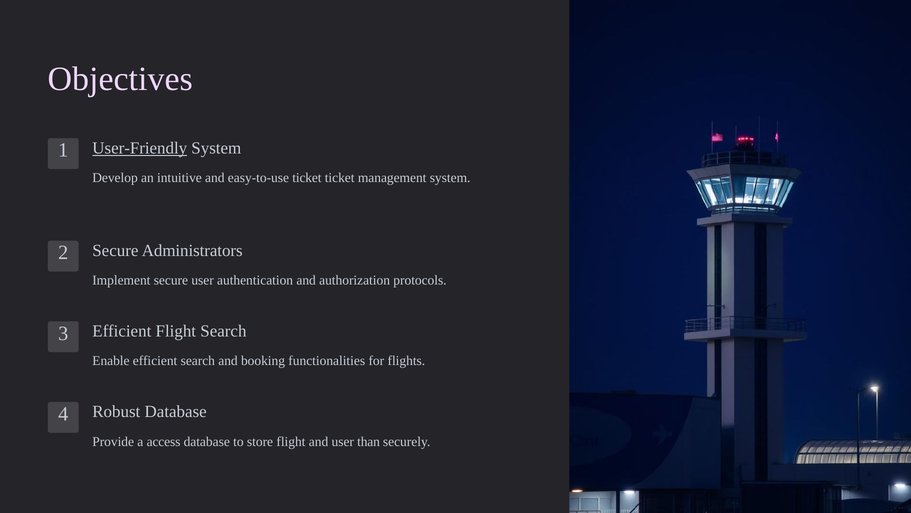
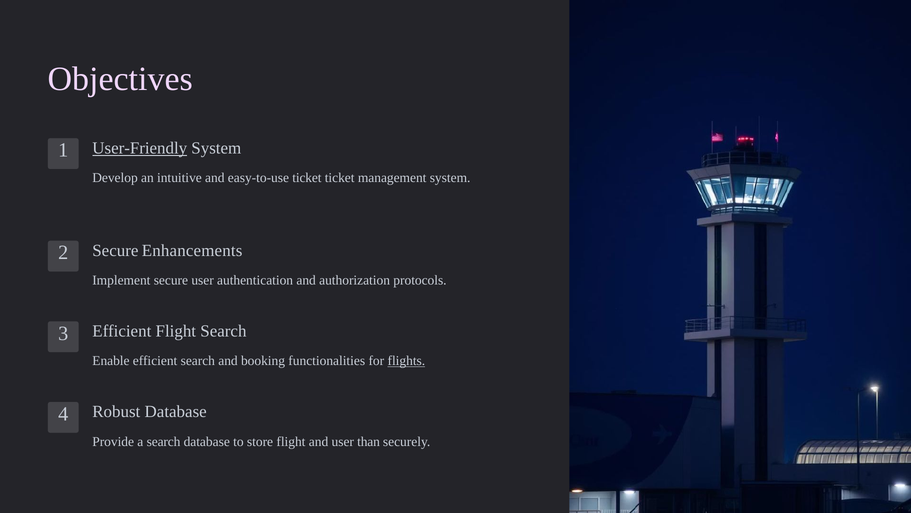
Administrators: Administrators -> Enhancements (192, 250)
flights underline: none -> present (406, 361)
a access: access -> search (164, 441)
